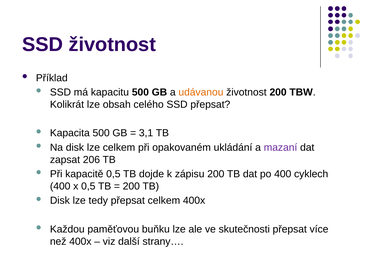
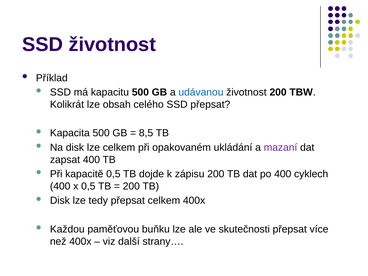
udávanou colour: orange -> blue (201, 92)
3,1: 3,1 -> 8,5 (146, 133)
zapsat 206: 206 -> 400 (91, 160)
